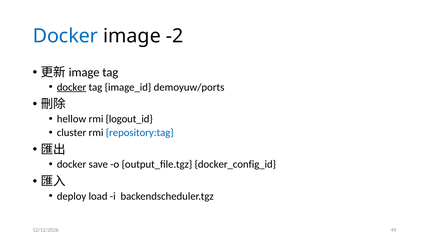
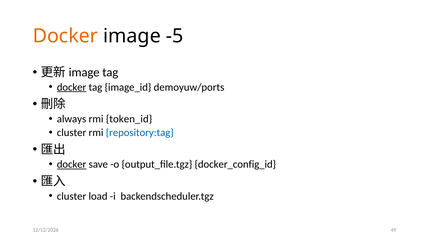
Docker colour: blue -> orange (65, 36)
-2: -2 -> -5 (175, 36)
hellow: hellow -> always (72, 119)
logout_id: logout_id -> token_id (129, 119)
docker underline: none -> present (72, 165)
deploy: deploy -> cluster (72, 196)
